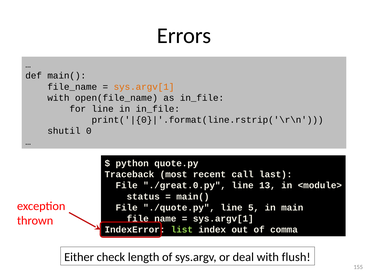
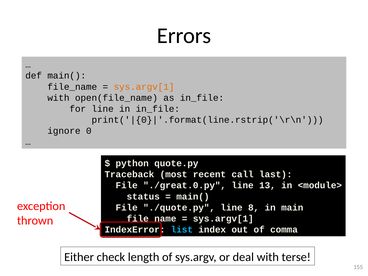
shutil: shutil -> ignore (64, 131)
5: 5 -> 8 (254, 208)
list colour: light green -> light blue (182, 230)
flush: flush -> terse (296, 257)
